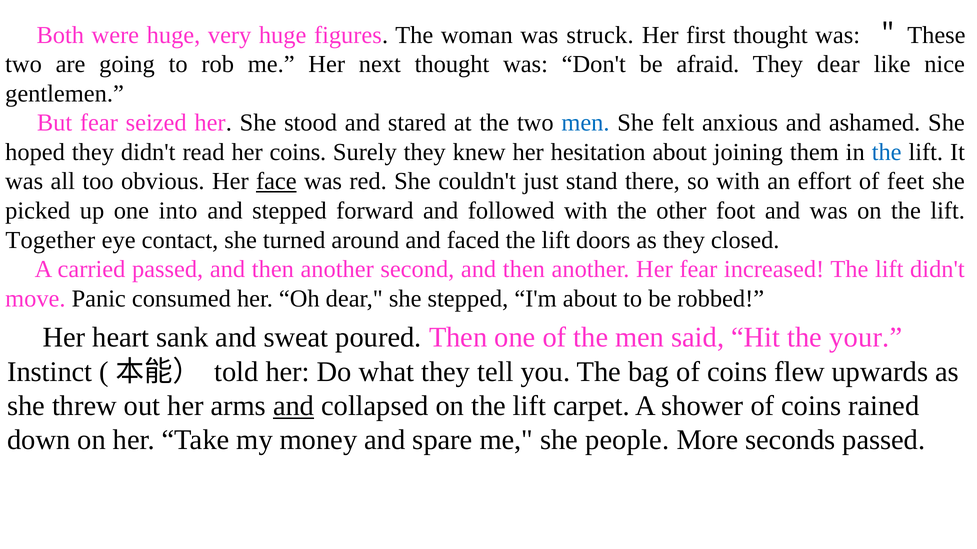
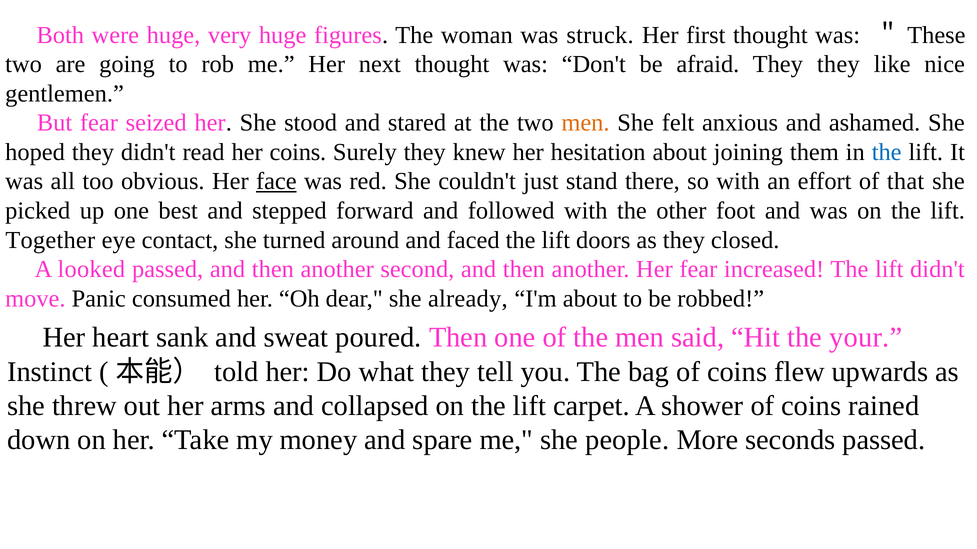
They dear: dear -> they (838, 64)
men colour: blue -> orange (585, 123)
feet: feet -> that (906, 182)
into: into -> best (178, 211)
carried: carried -> looked (91, 270)
she stepped: stepped -> already (468, 299)
and underline: present -> none (294, 406)
